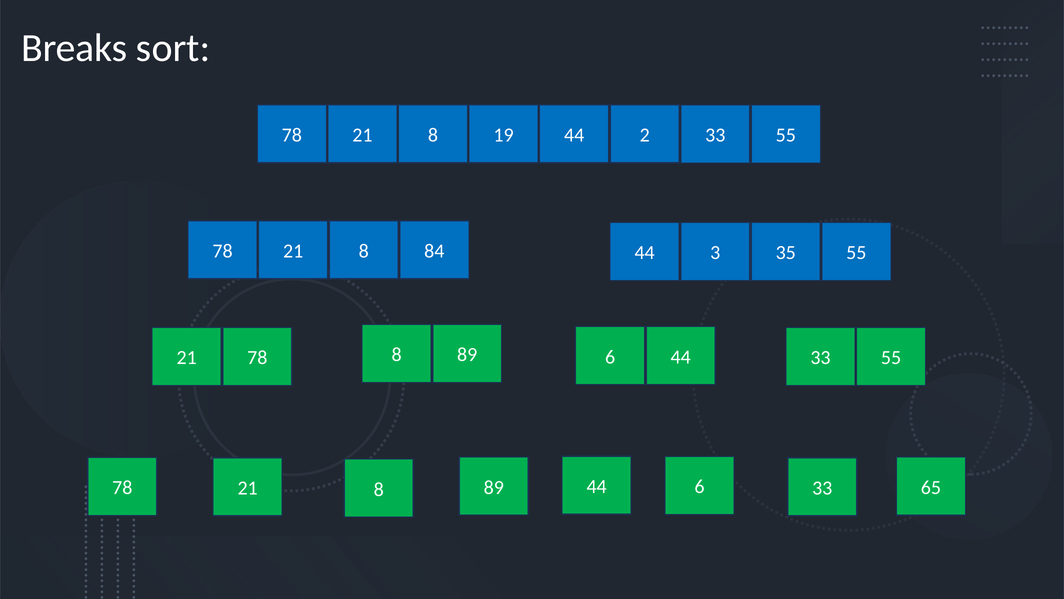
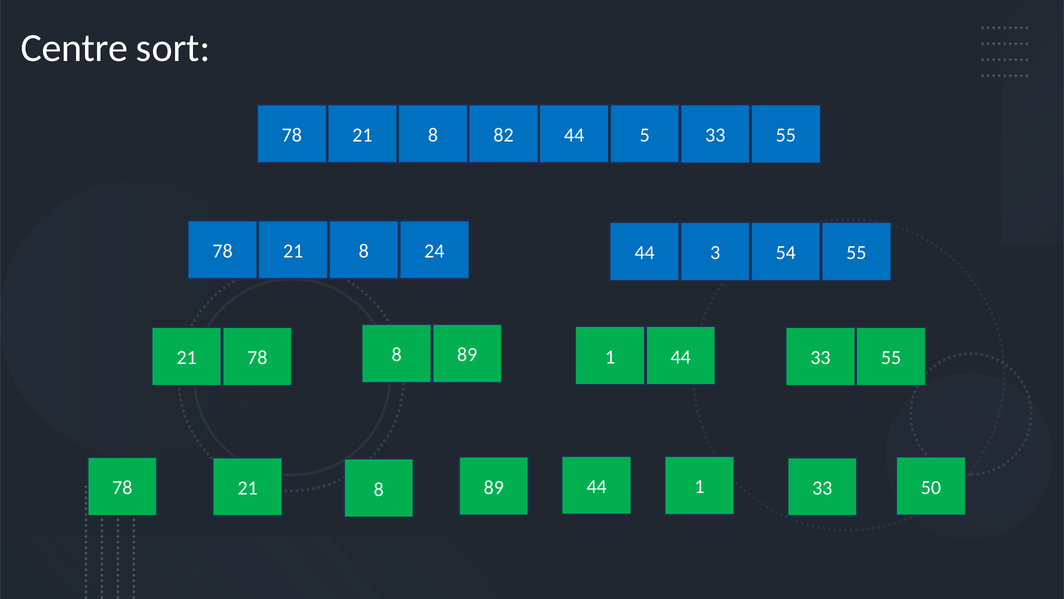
Breaks: Breaks -> Centre (74, 48)
19: 19 -> 82 (504, 135)
2: 2 -> 5 (645, 135)
84: 84 -> 24 (434, 251)
35: 35 -> 54 (786, 253)
89 6: 6 -> 1 (610, 357)
44 6: 6 -> 1 (699, 486)
65: 65 -> 50 (931, 487)
